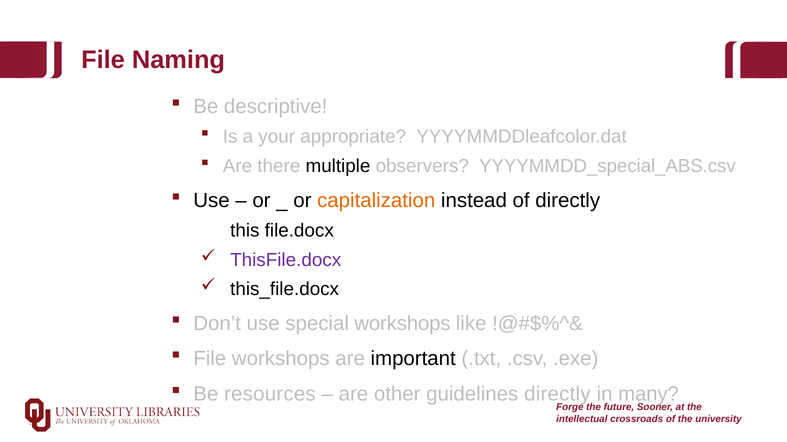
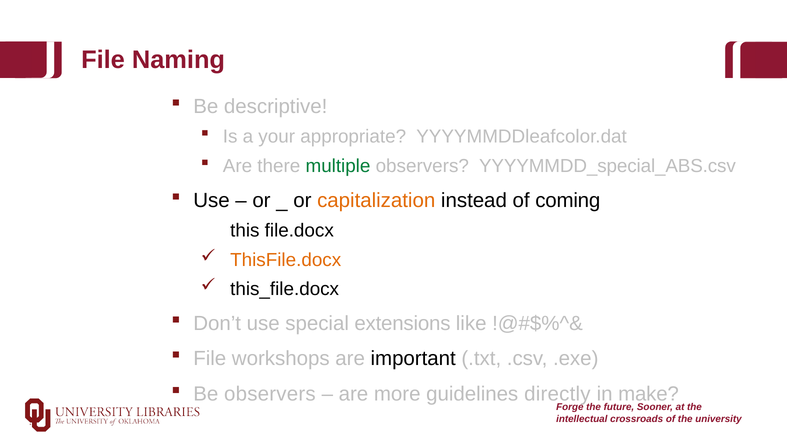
multiple colour: black -> green (338, 166)
of directly: directly -> coming (568, 201)
ThisFile.docx colour: purple -> orange (286, 260)
special workshops: workshops -> extensions (402, 324)
Be resources: resources -> observers (270, 394)
other: other -> more (397, 394)
many: many -> make (648, 394)
